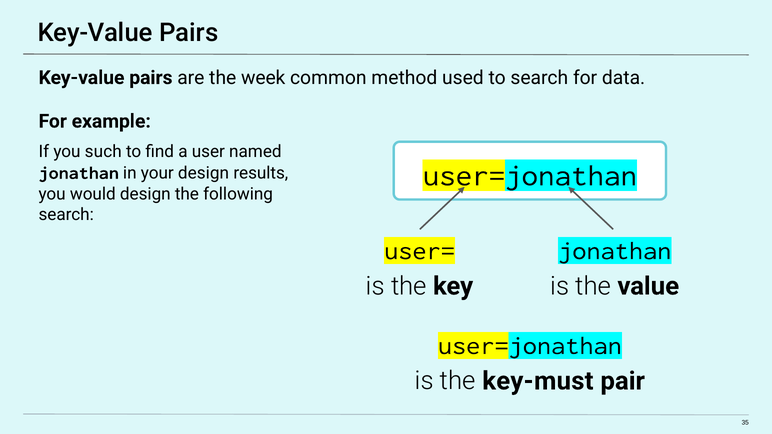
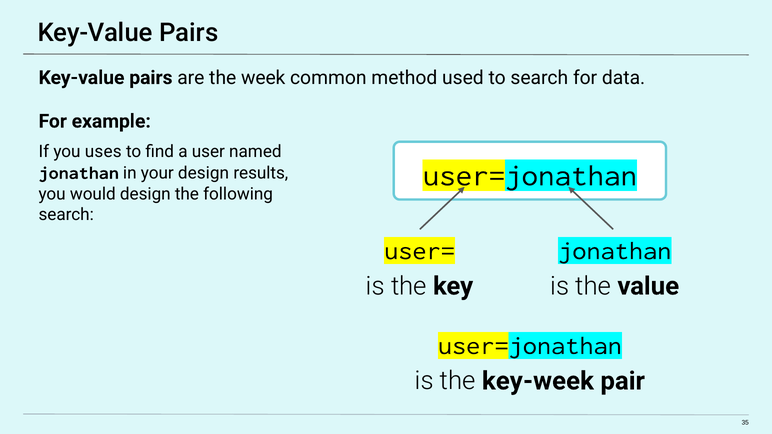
such: such -> uses (103, 152)
key-must: key-must -> key-week (538, 381)
